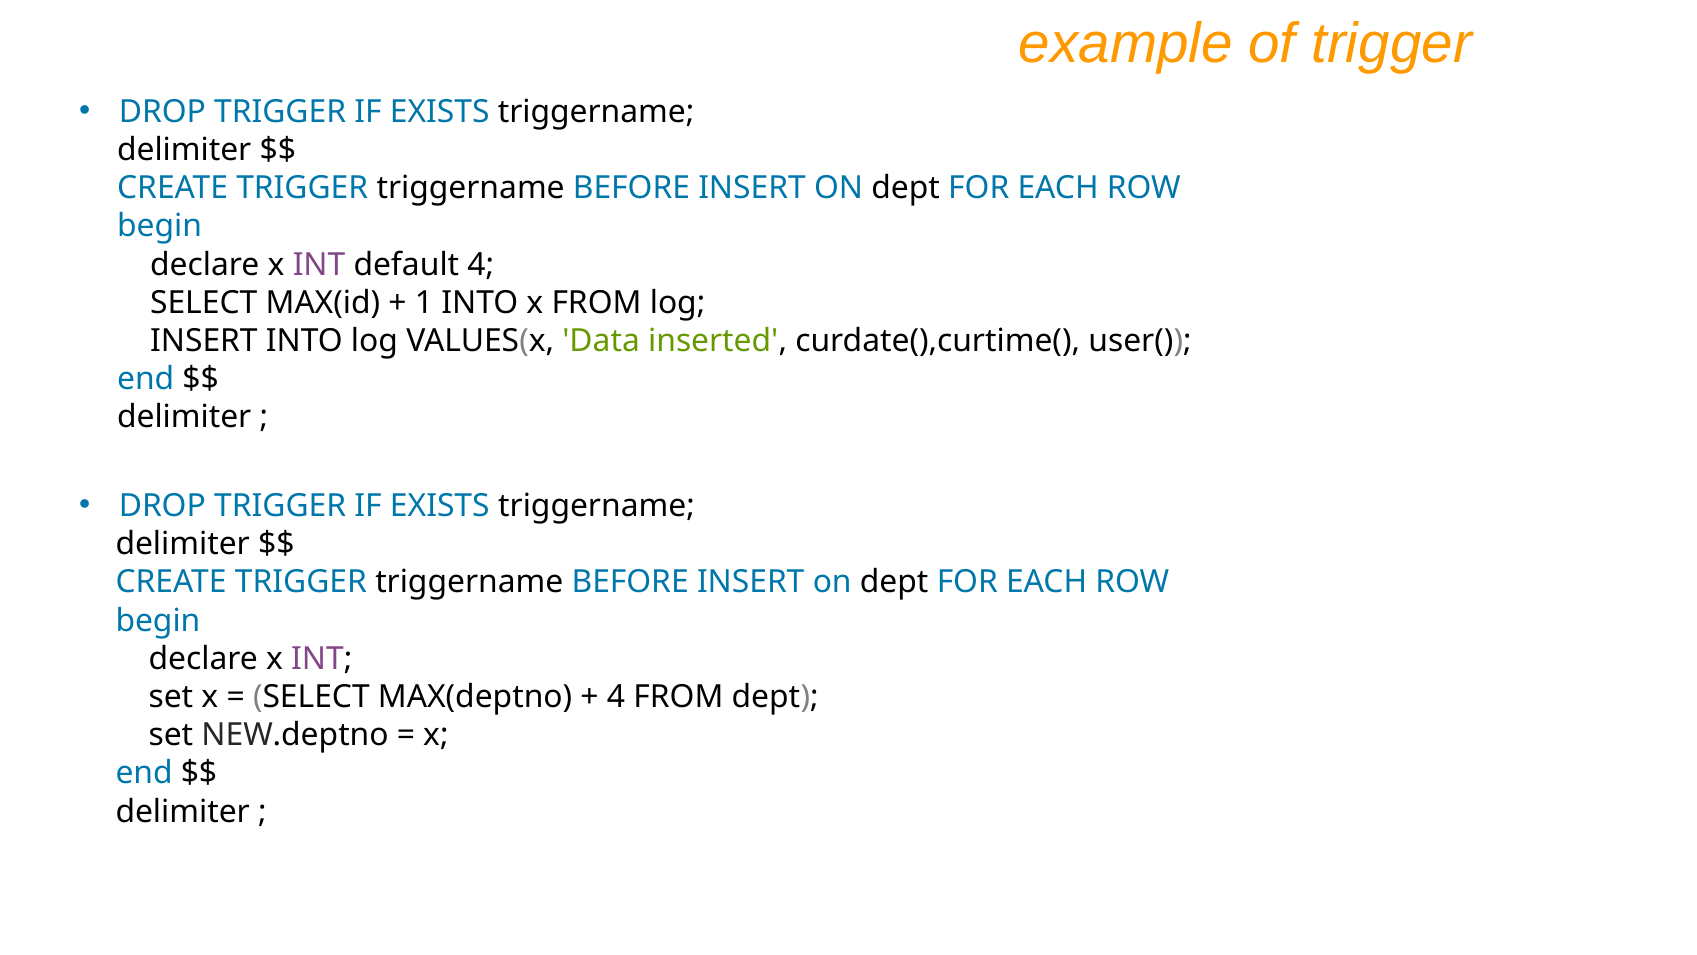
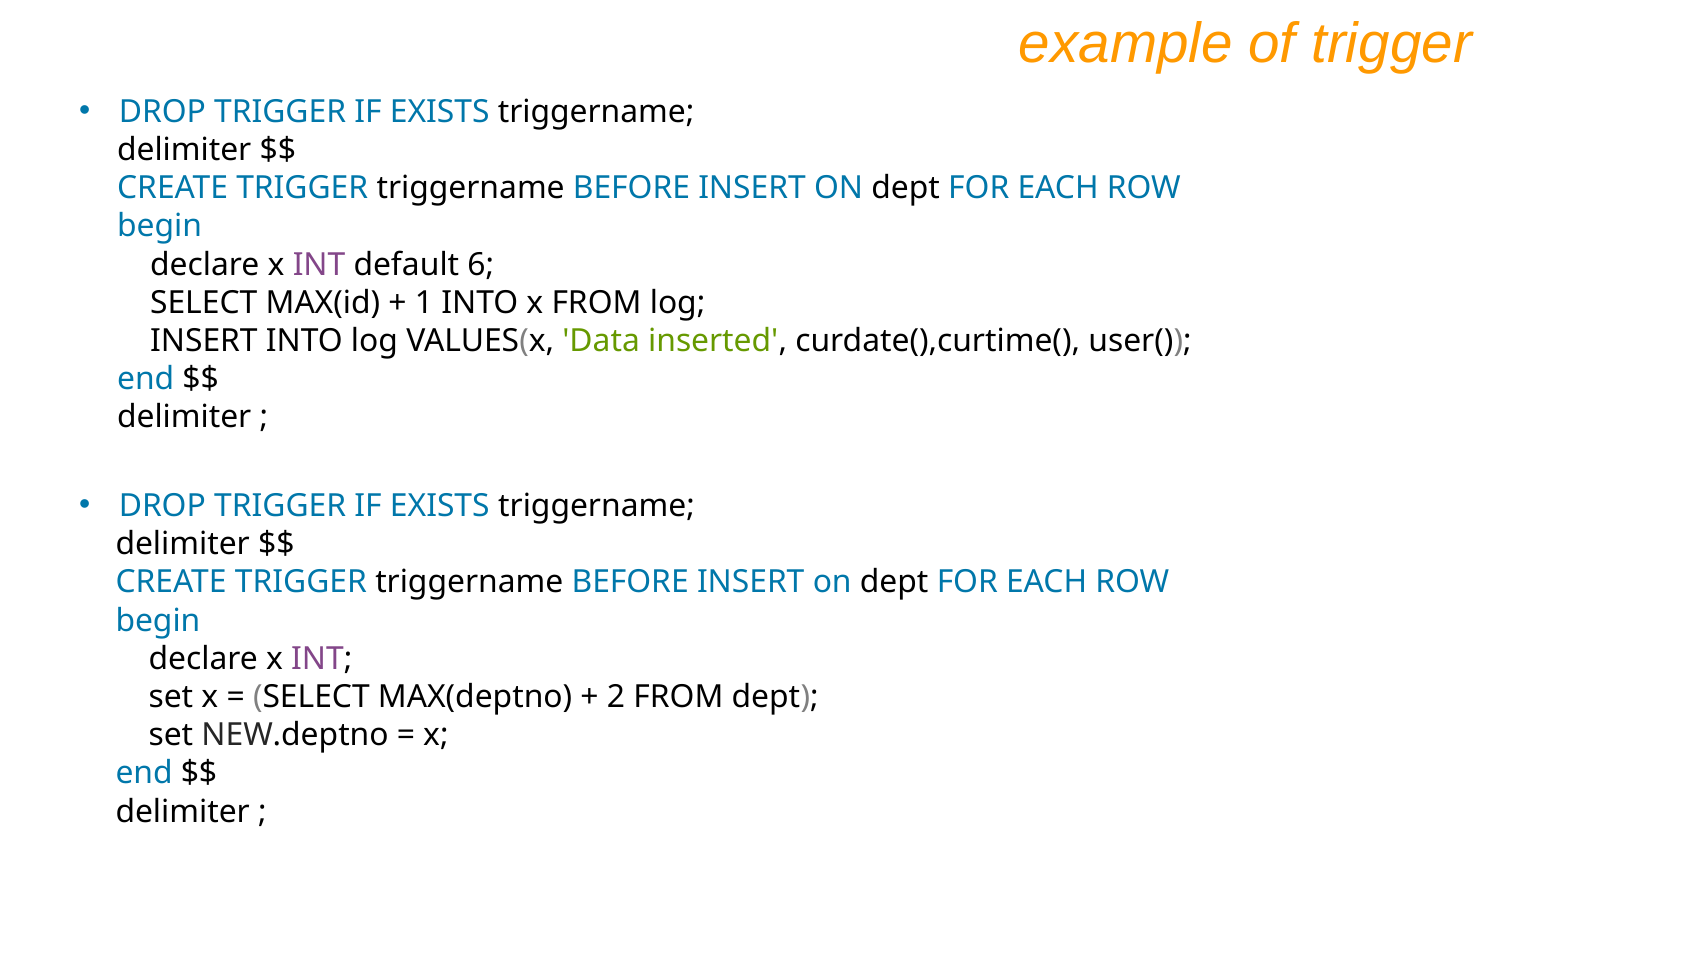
default 4: 4 -> 6 (481, 265)
4: 4 -> 2 (616, 697)
